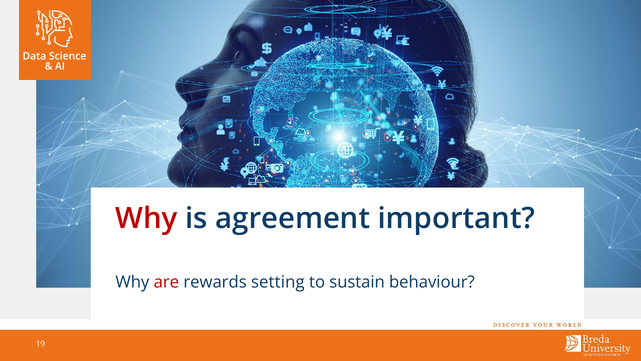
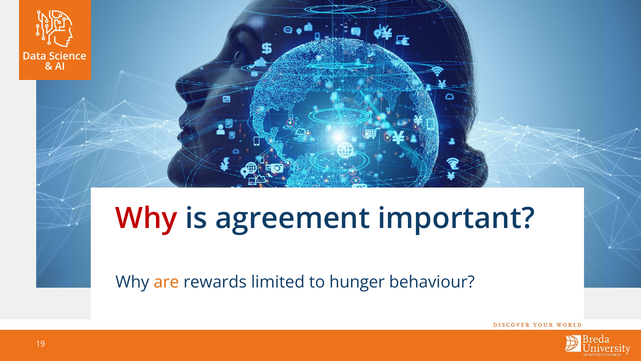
are colour: red -> orange (166, 282)
setting: setting -> limited (278, 282)
sustain: sustain -> hunger (357, 282)
